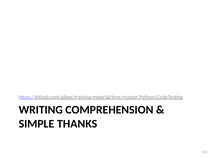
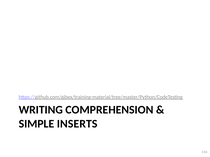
THANKS: THANKS -> INSERTS (77, 124)
